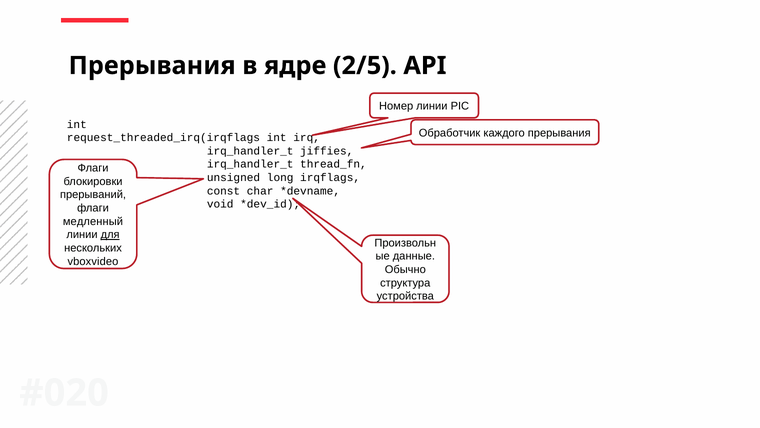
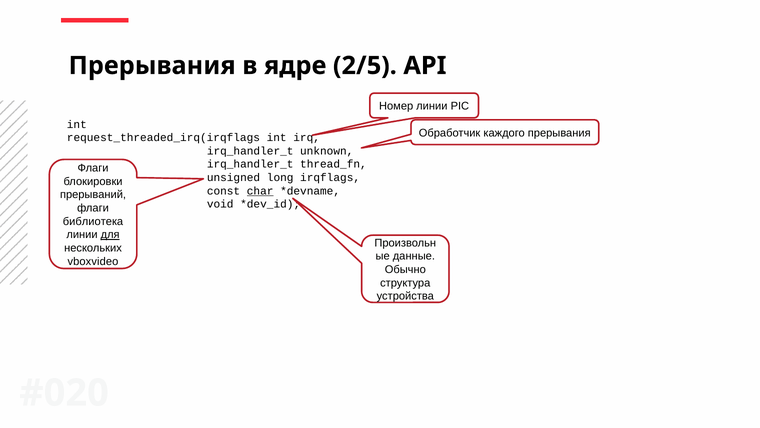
jiffies: jiffies -> unknown (327, 151)
char underline: none -> present (260, 191)
медленный: медленный -> библиотека (93, 221)
